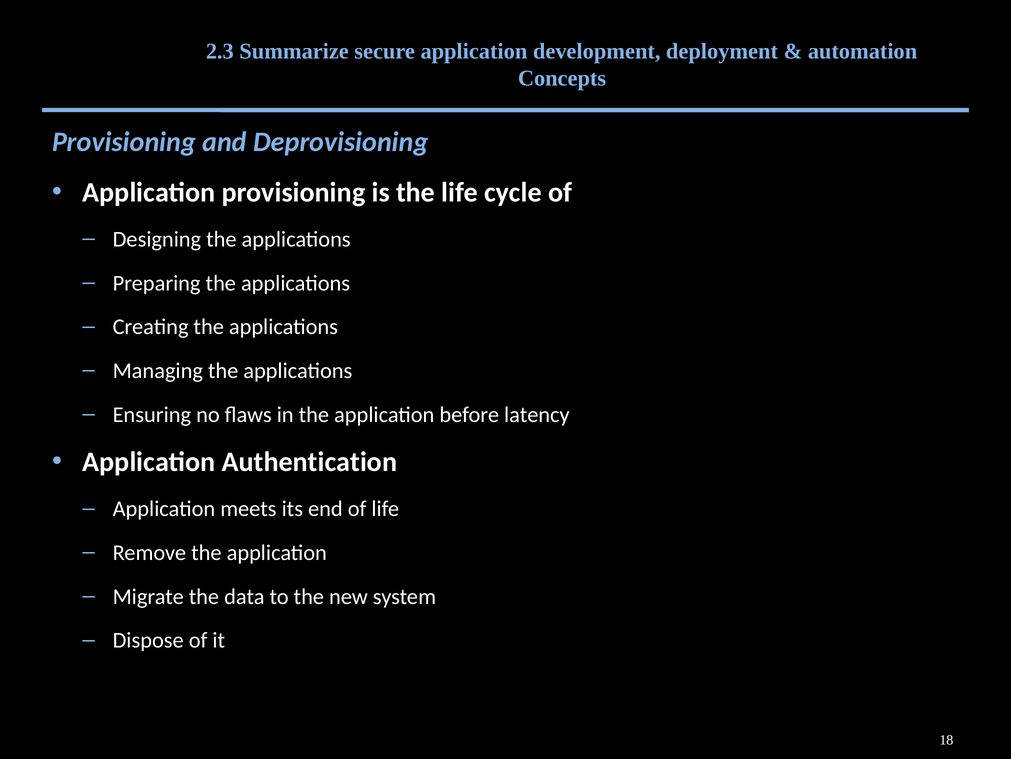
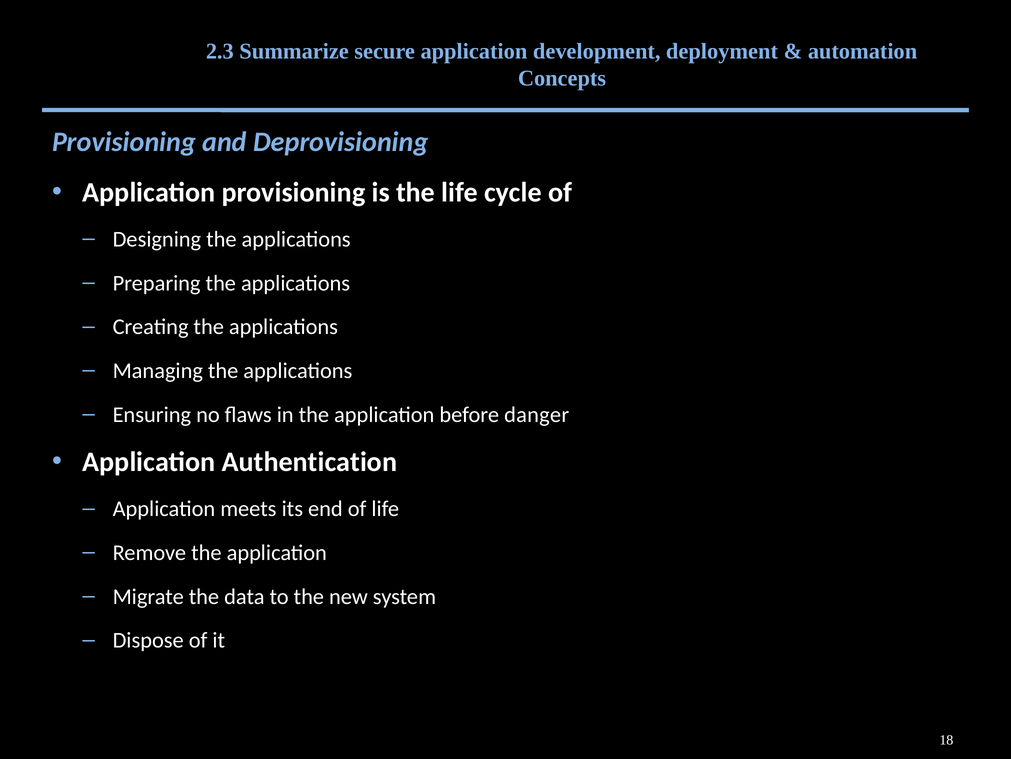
latency: latency -> danger (537, 414)
